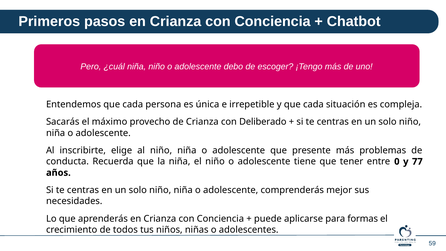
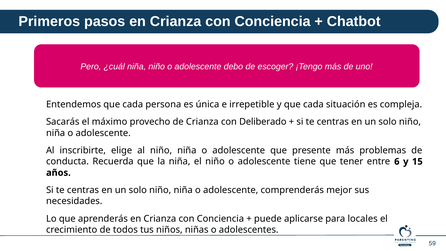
0: 0 -> 6 (397, 162)
77: 77 -> 15 (417, 162)
formas: formas -> locales (363, 219)
